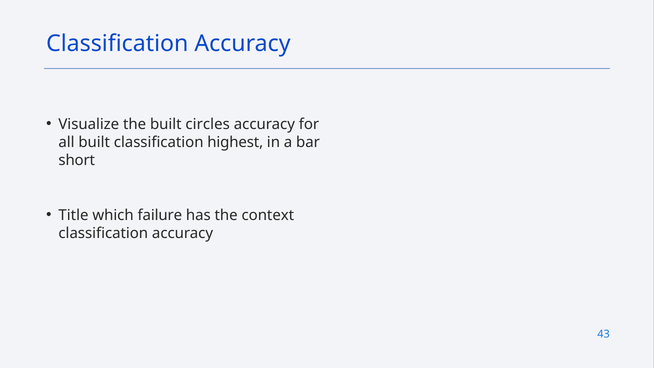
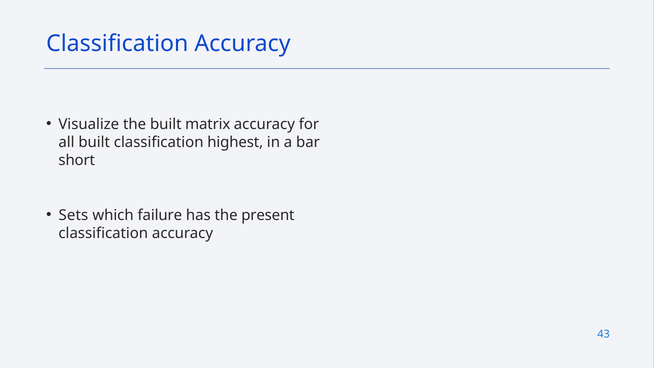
circles: circles -> matrix (208, 124)
Title: Title -> Sets (73, 215)
context: context -> present (268, 215)
